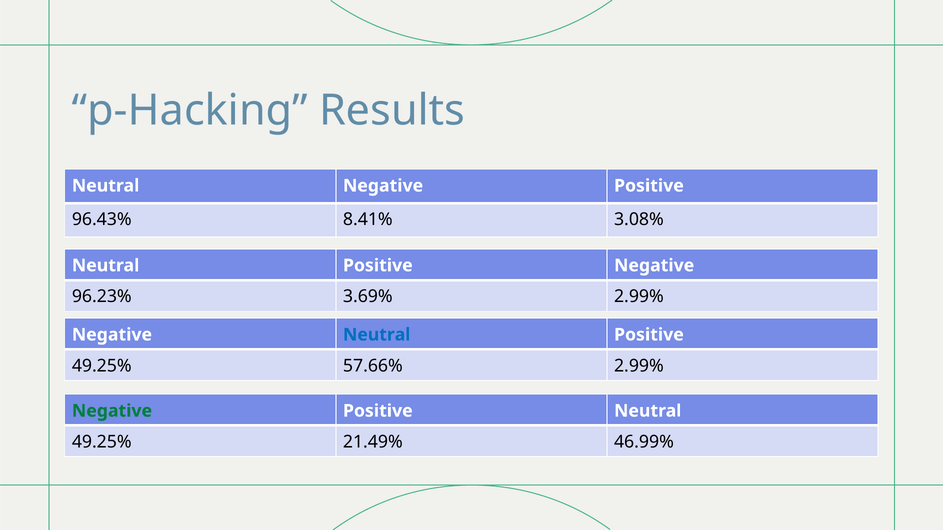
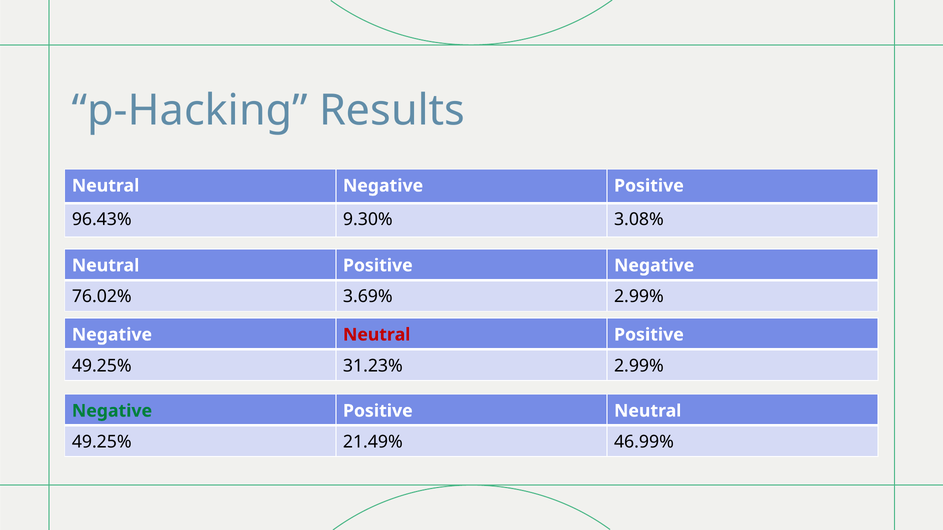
8.41%: 8.41% -> 9.30% (368, 220)
96.23%: 96.23% -> 76.02% (102, 297)
Neutral colour: blue -> red (377, 335)
57.66%: 57.66% -> 31.23% (373, 366)
